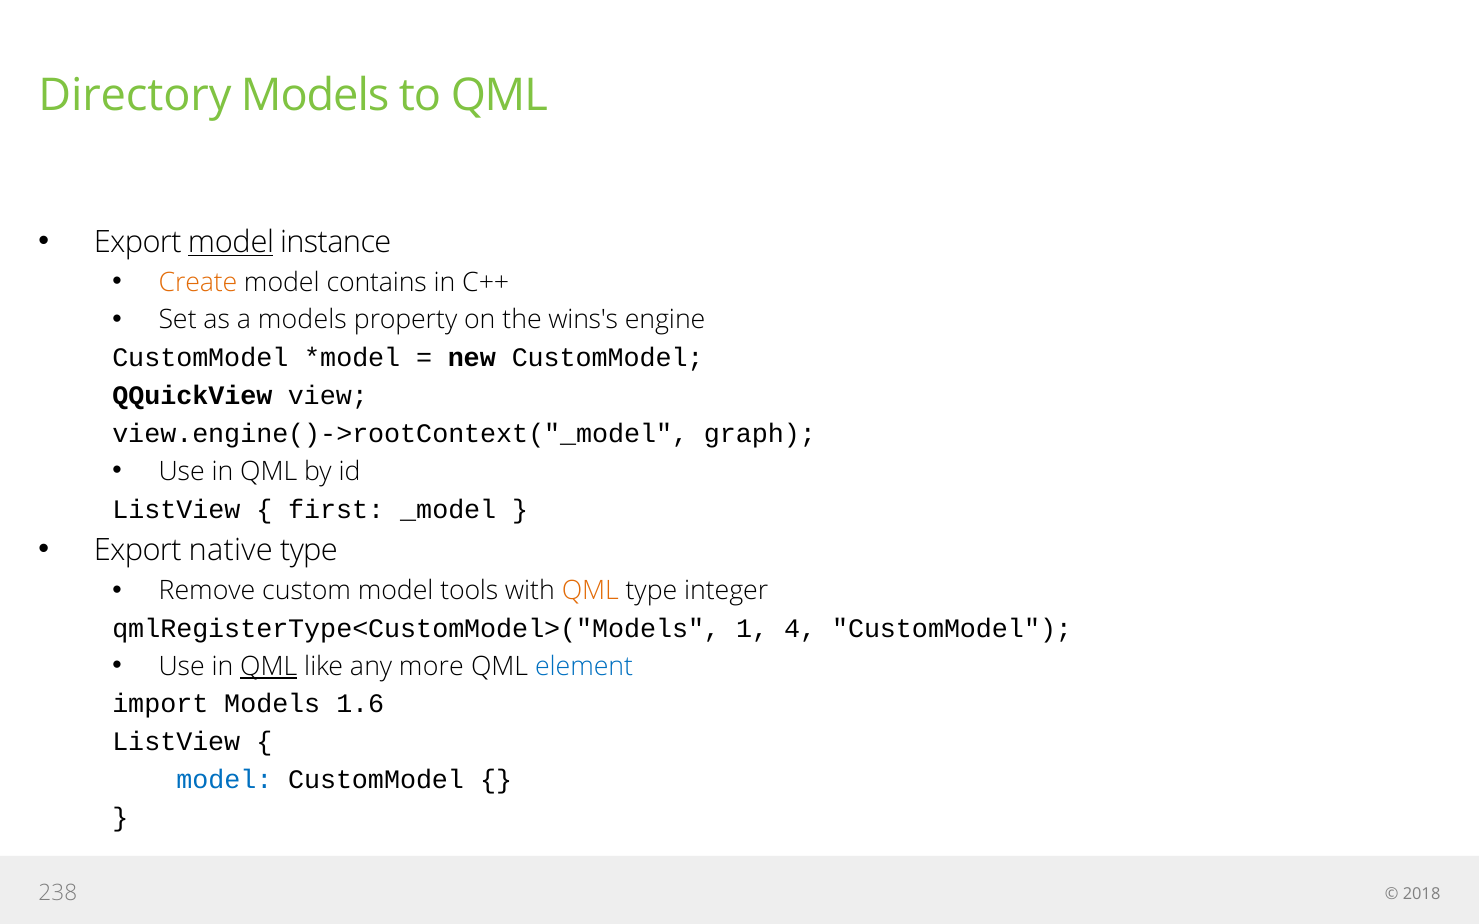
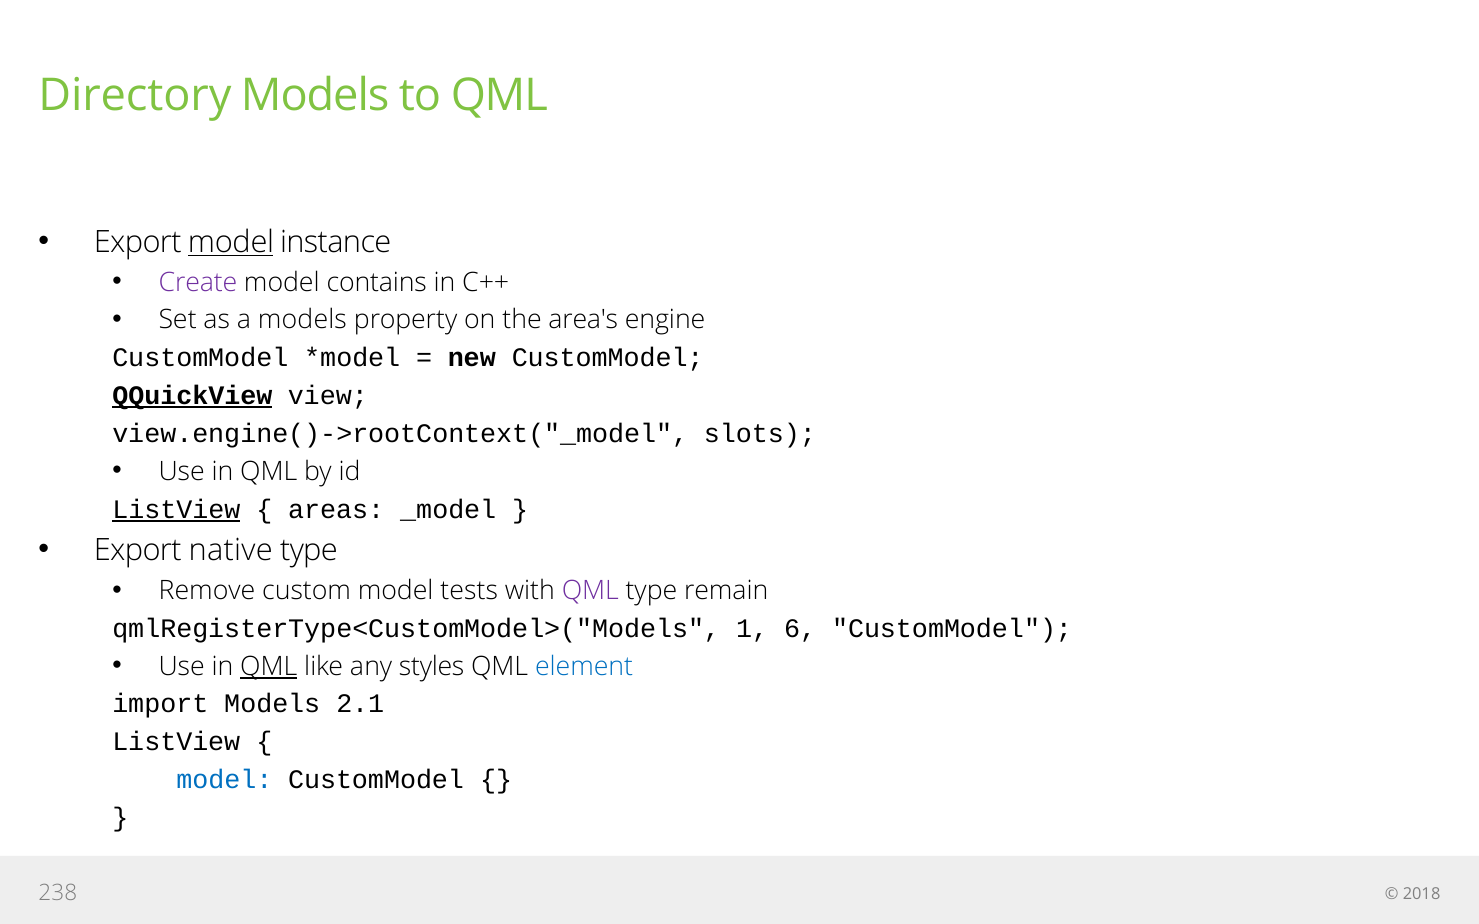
Create colour: orange -> purple (198, 282)
wins's: wins's -> area's (583, 320)
QQuickView underline: none -> present (192, 396)
graph: graph -> slots (760, 434)
ListView underline: none -> present (176, 509)
first: first -> areas (336, 509)
tools: tools -> tests (469, 591)
QML colour: orange -> purple (590, 591)
integer: integer -> remain (726, 591)
4: 4 -> 6 (800, 629)
more: more -> styles (432, 667)
1.6: 1.6 -> 2.1 (360, 704)
